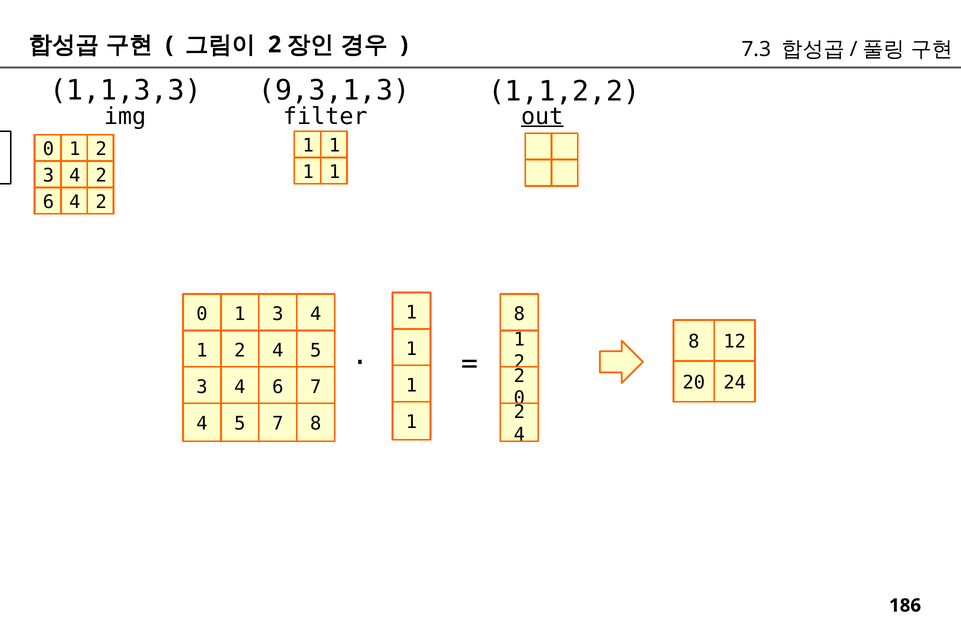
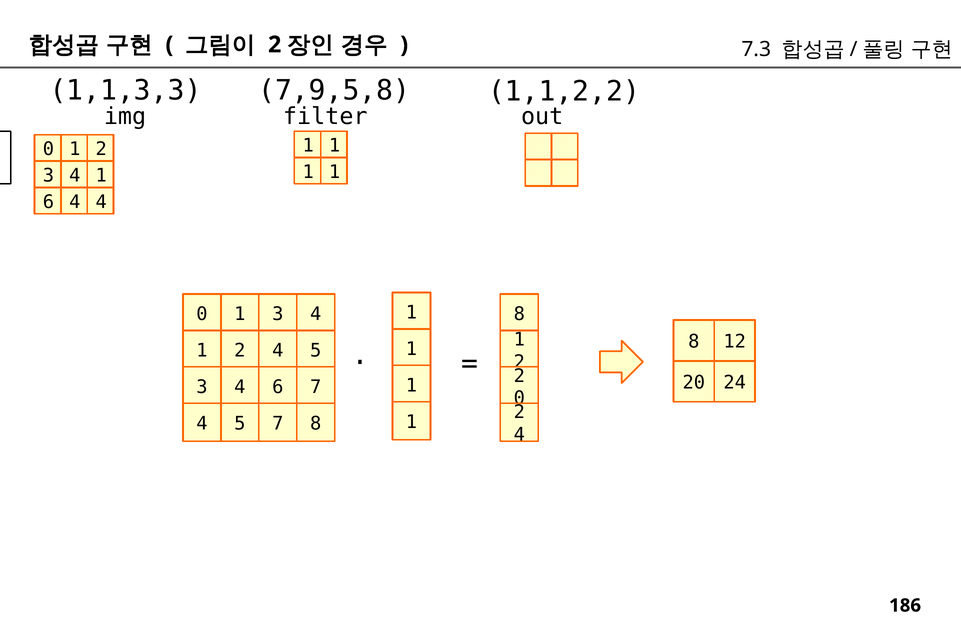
9,3,1,3: 9,3,1,3 -> 7,9,5,8 (334, 91)
out underline: present -> none (542, 116)
2: 2 -> 1 (101, 176)
2: 2 -> 4 (101, 202)
